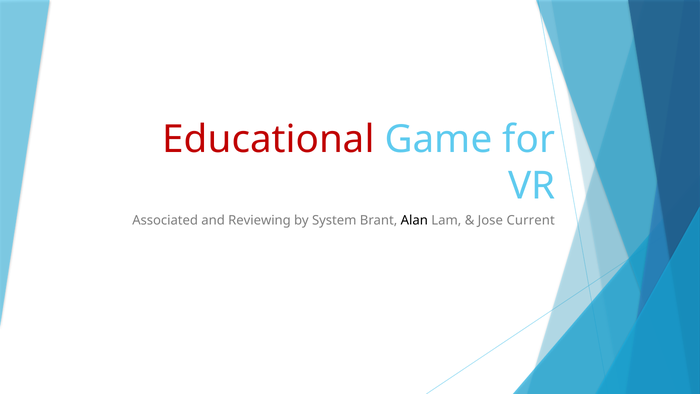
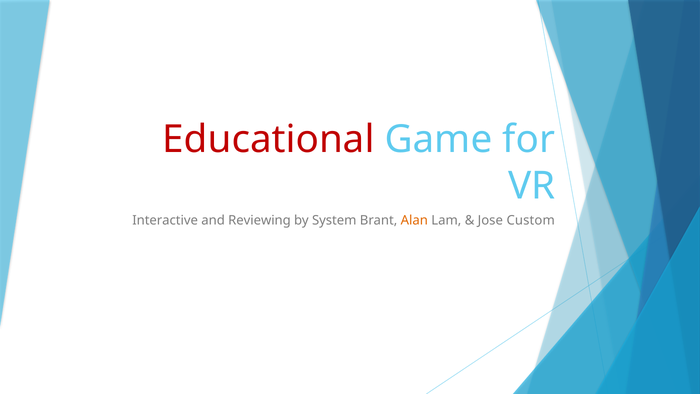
Associated: Associated -> Interactive (165, 220)
Alan colour: black -> orange (414, 220)
Current: Current -> Custom (531, 220)
